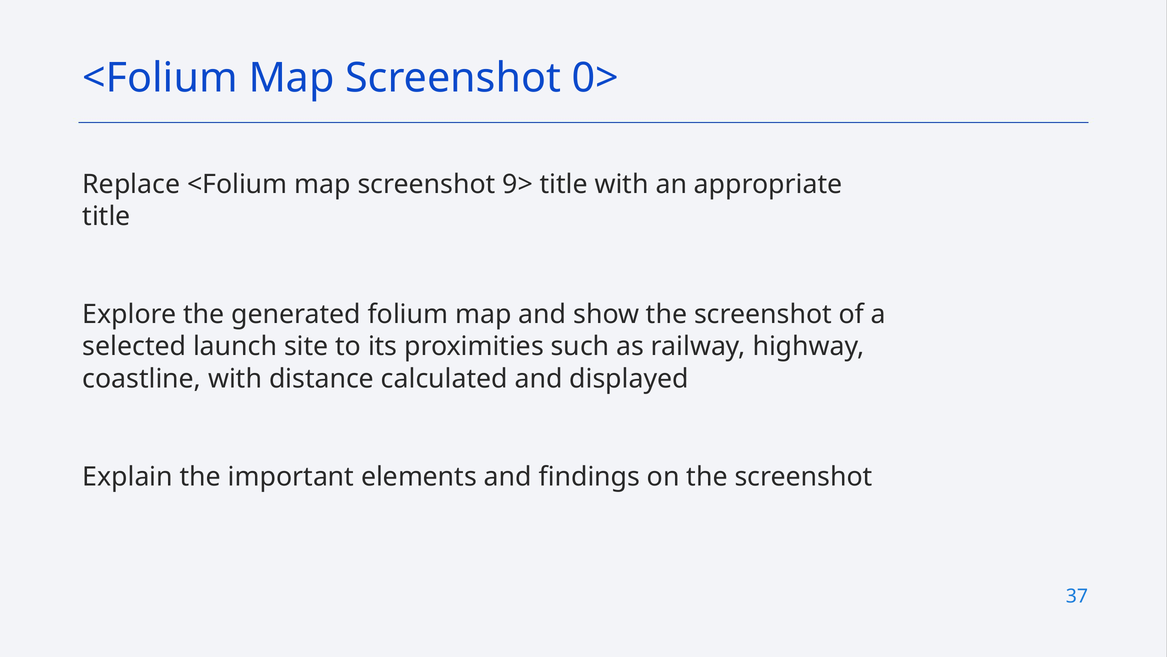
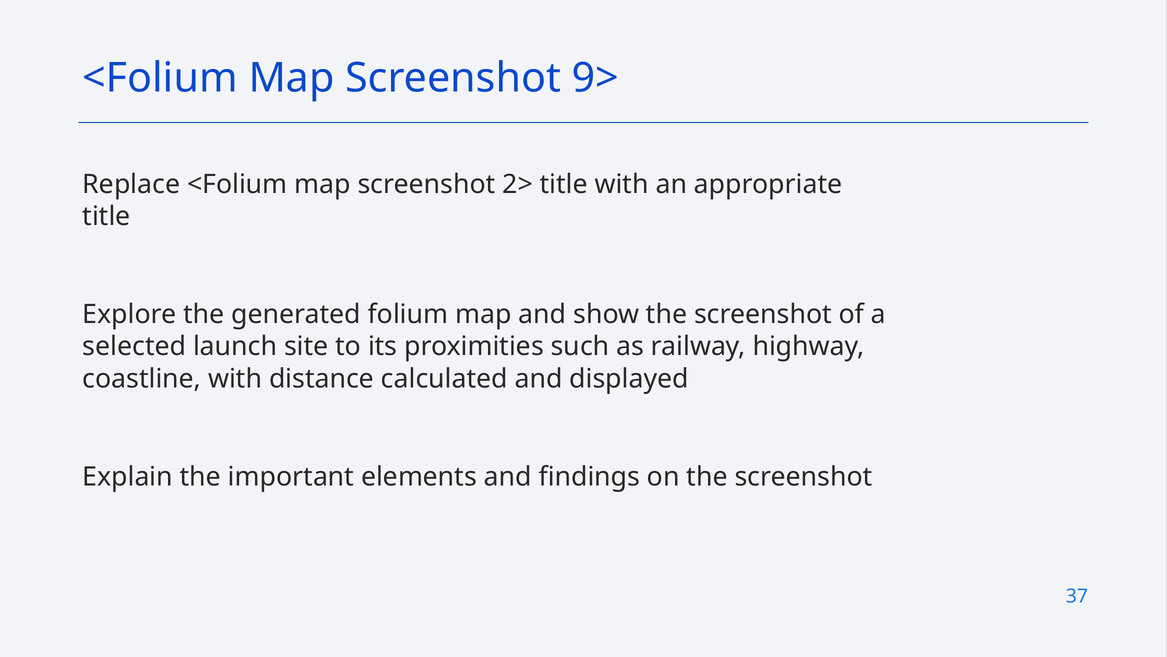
0>: 0> -> 9> (595, 78)
9>: 9> -> 2> (518, 184)
